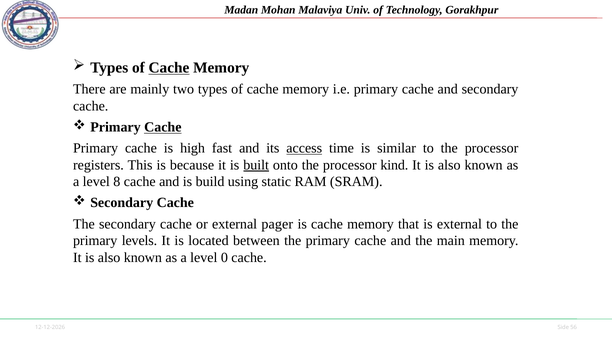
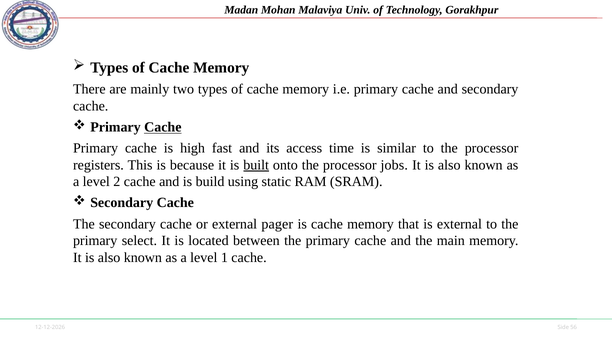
Cache underline: present -> none (169, 68)
access underline: present -> none (304, 148)
kind: kind -> jobs (394, 165)
8: 8 -> 2 (117, 182)
levels: levels -> select (139, 241)
0: 0 -> 1 (224, 258)
